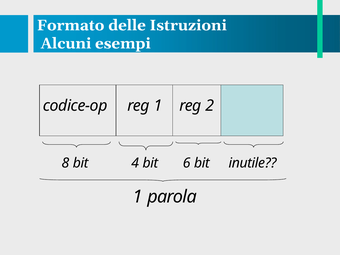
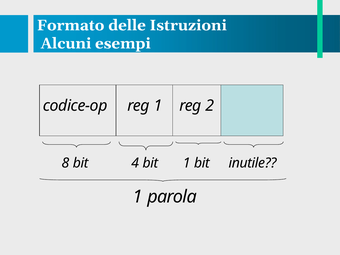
4 bit 6: 6 -> 1 (187, 163)
